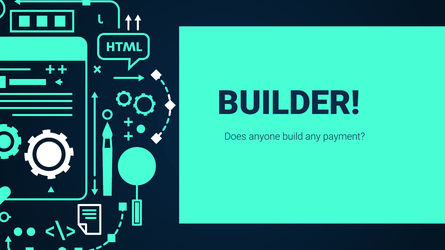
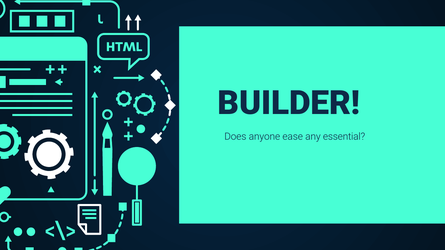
build: build -> ease (293, 137)
payment: payment -> essential (344, 137)
